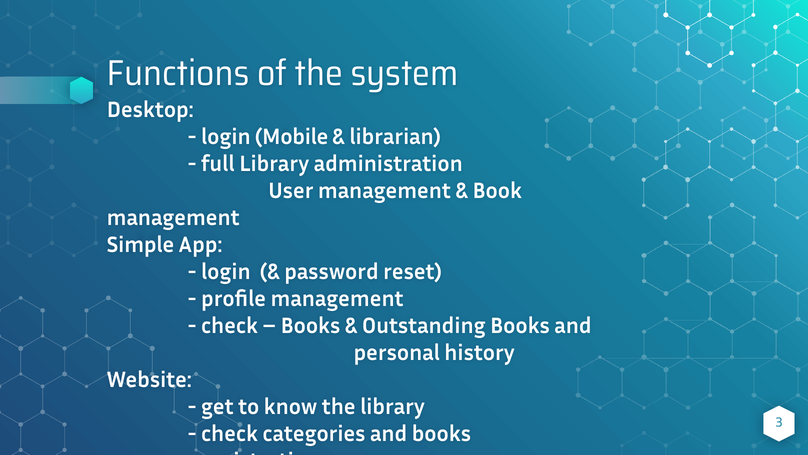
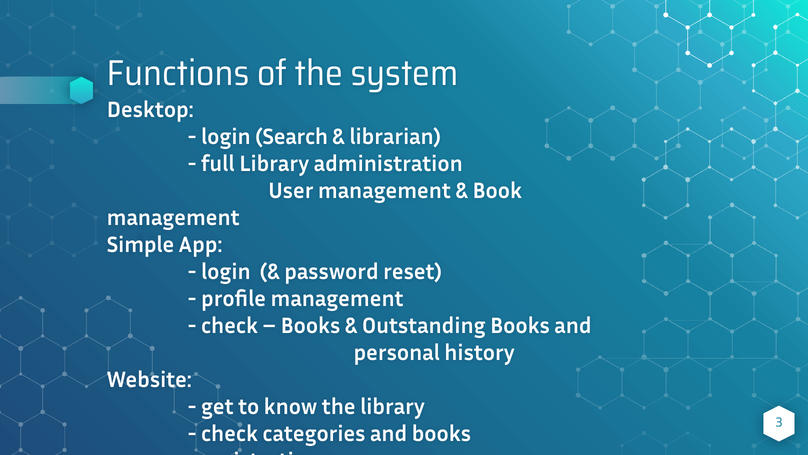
Mobile: Mobile -> Search (292, 137)
